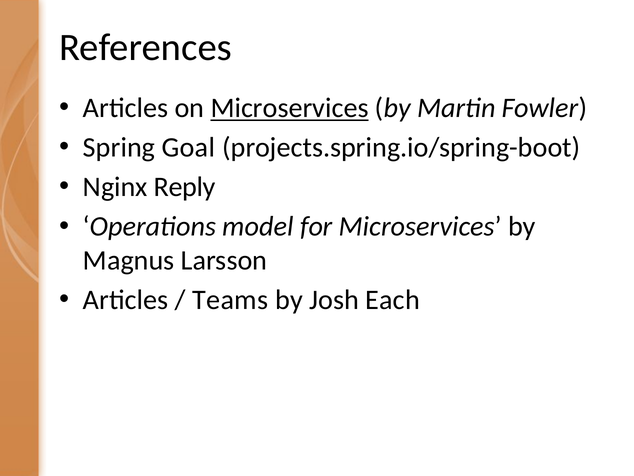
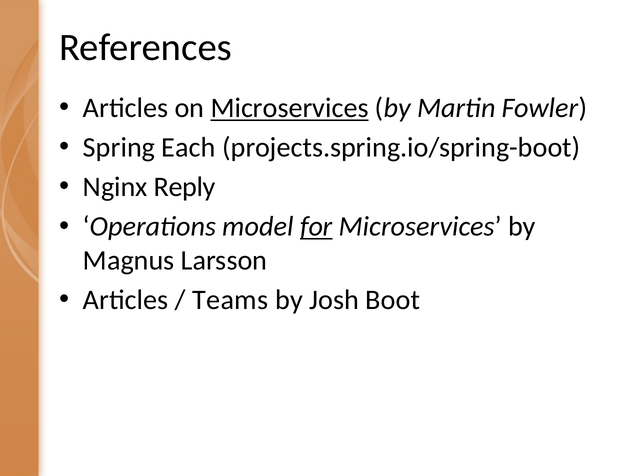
Goal: Goal -> Each (189, 148)
for underline: none -> present (316, 226)
Each: Each -> Boot (393, 300)
